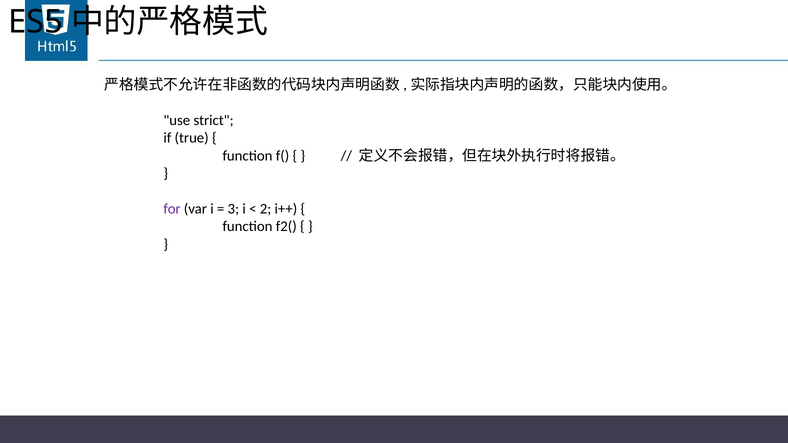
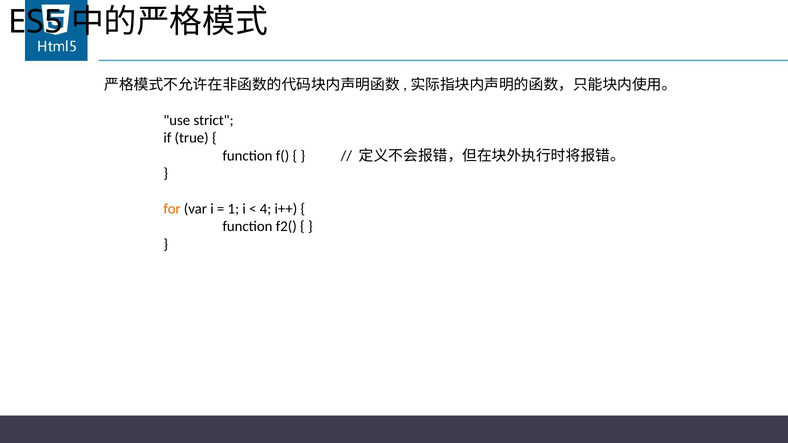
for colour: purple -> orange (172, 209)
3: 3 -> 1 (233, 209)
2: 2 -> 4 (266, 209)
